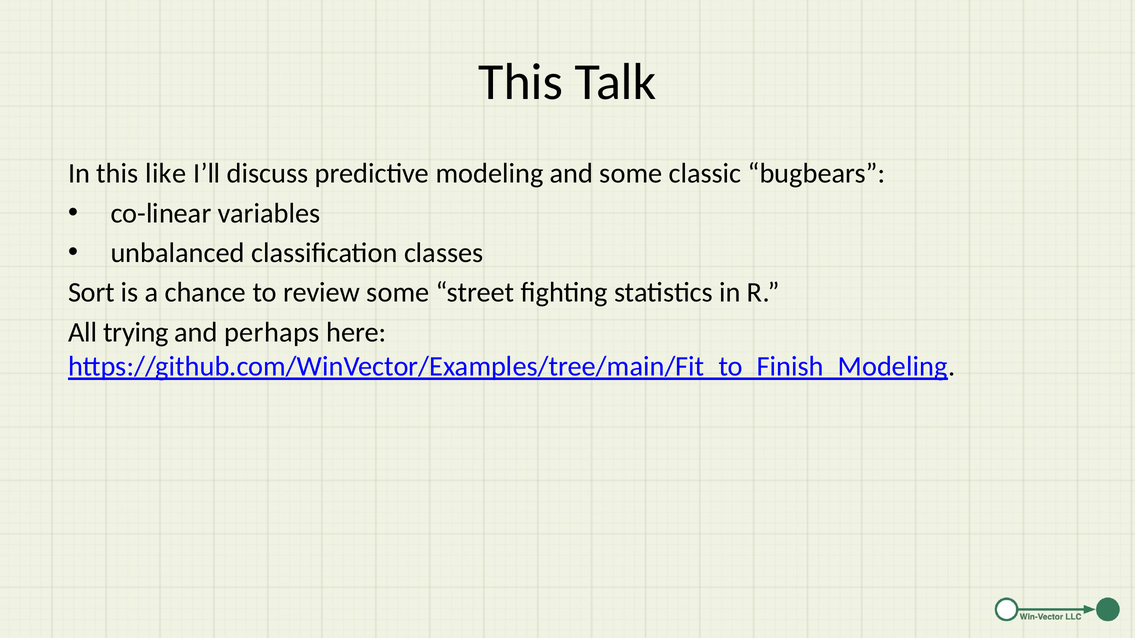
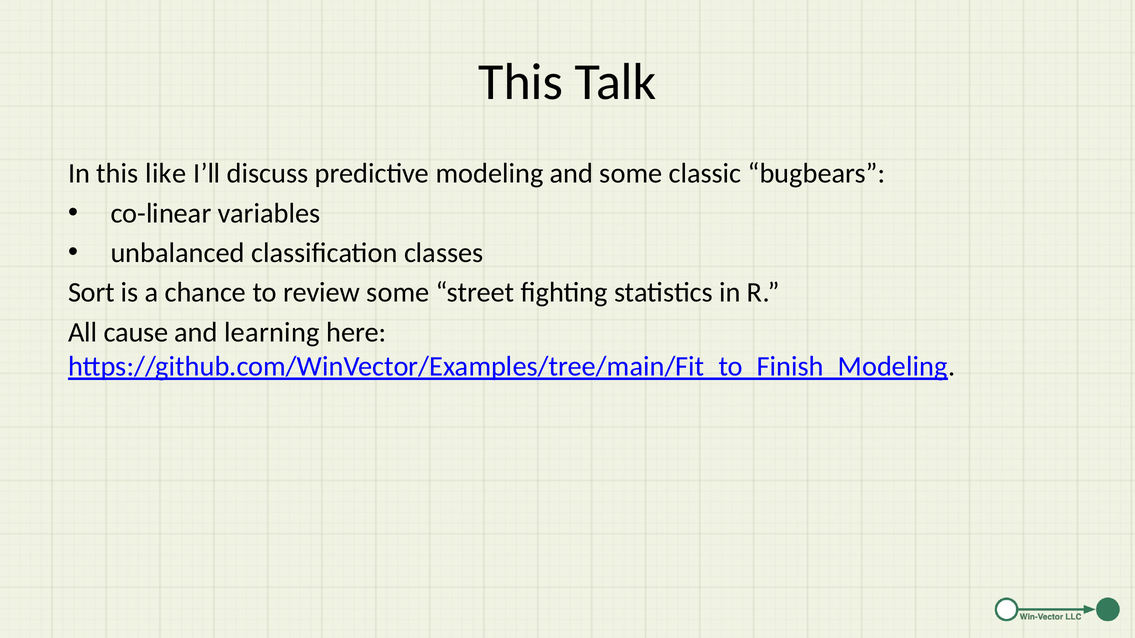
trying: trying -> cause (136, 333)
perhaps: perhaps -> learning (272, 333)
